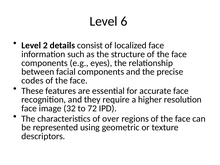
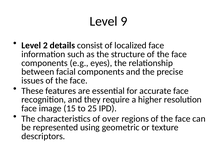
6: 6 -> 9 (124, 21)
codes: codes -> issues (33, 81)
32: 32 -> 15 (70, 108)
72: 72 -> 25 (92, 108)
